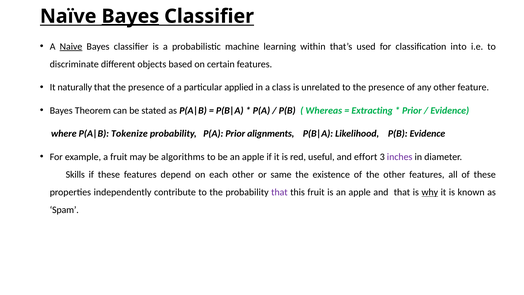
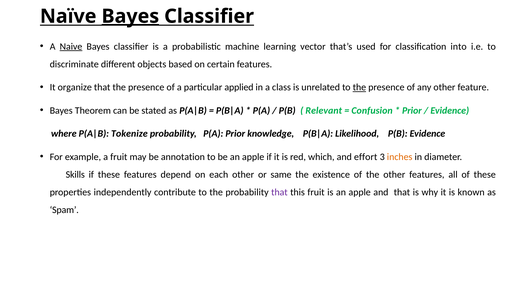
within: within -> vector (313, 46)
naturally: naturally -> organize (75, 87)
the underline: none -> present (359, 87)
Whereas: Whereas -> Relevant (324, 110)
Extracting: Extracting -> Confusion (372, 110)
alignments: alignments -> knowledge (271, 134)
algorithms: algorithms -> annotation (183, 157)
useful: useful -> which (321, 157)
inches colour: purple -> orange (400, 157)
why underline: present -> none (430, 192)
